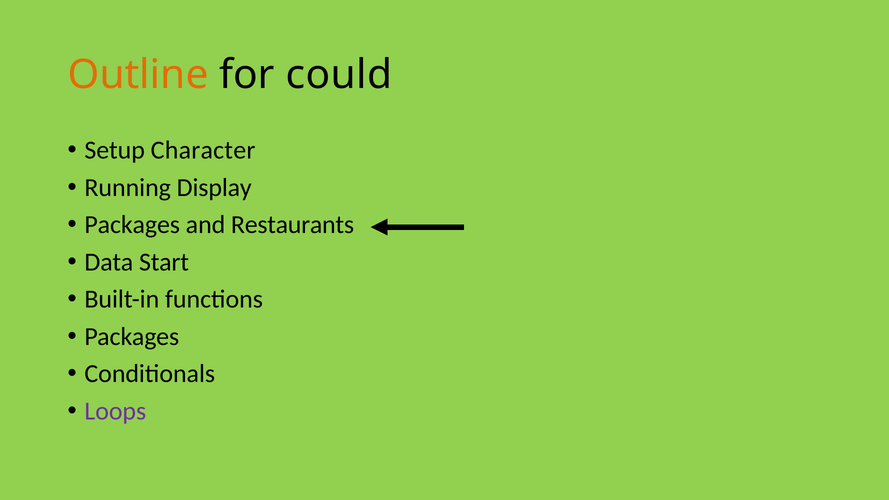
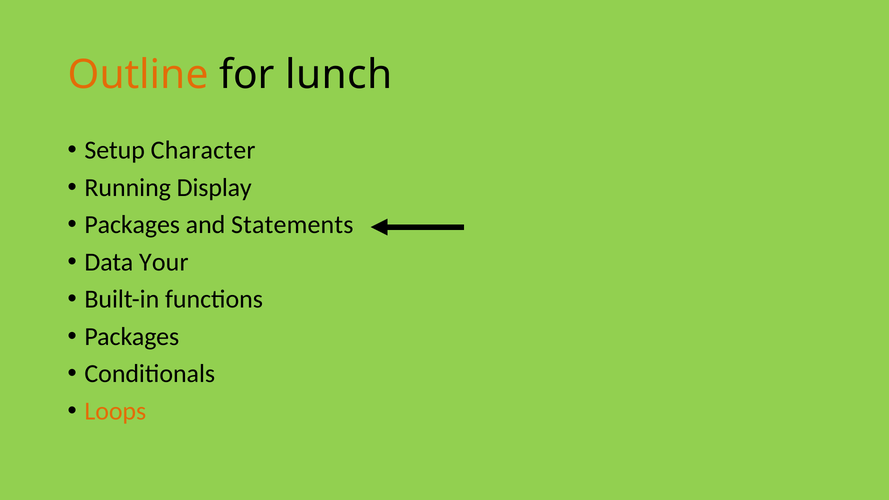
could: could -> lunch (339, 75)
Restaurants: Restaurants -> Statements (292, 225)
Start: Start -> Your (164, 262)
Loops colour: purple -> orange (115, 411)
